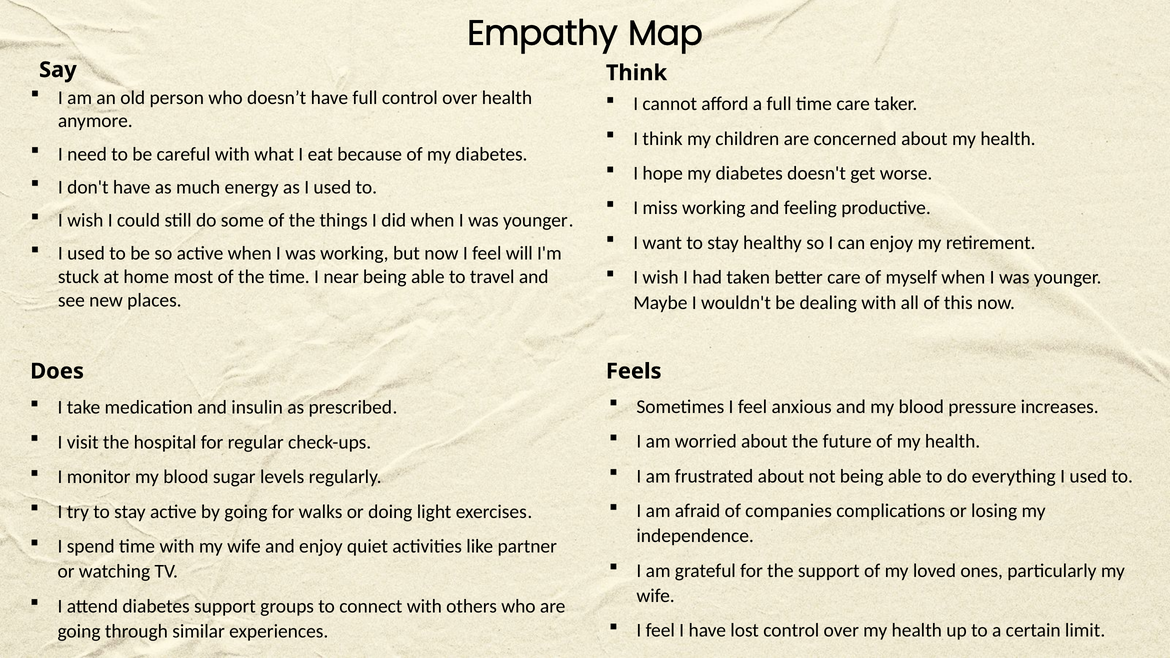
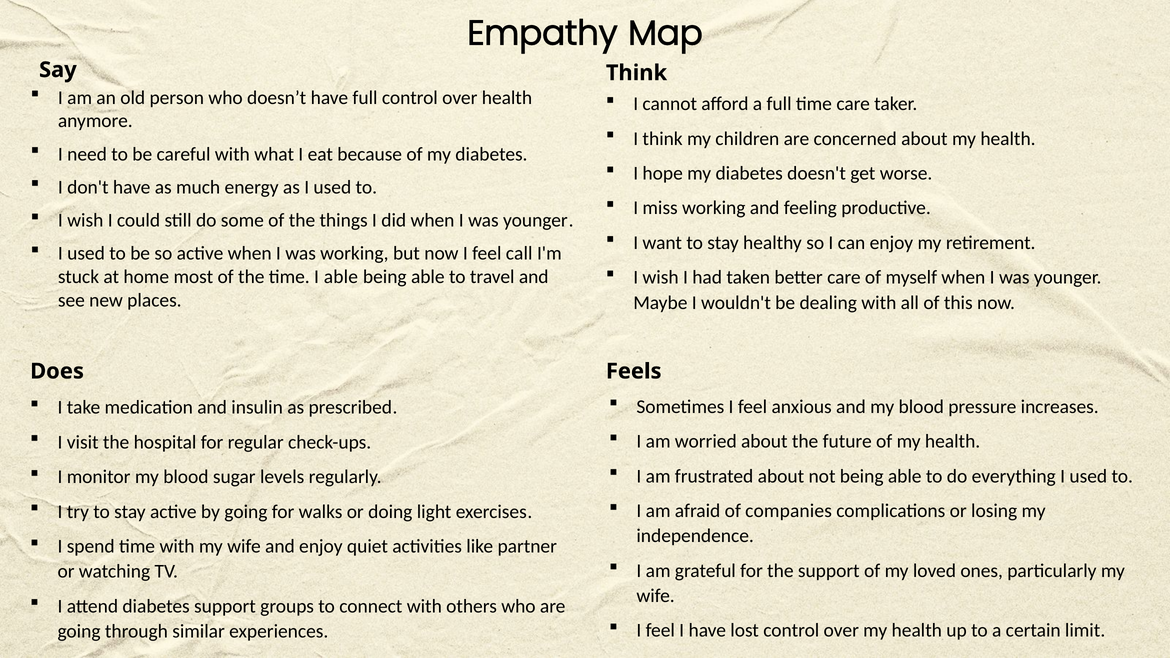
will: will -> call (519, 254)
I near: near -> able (341, 277)
